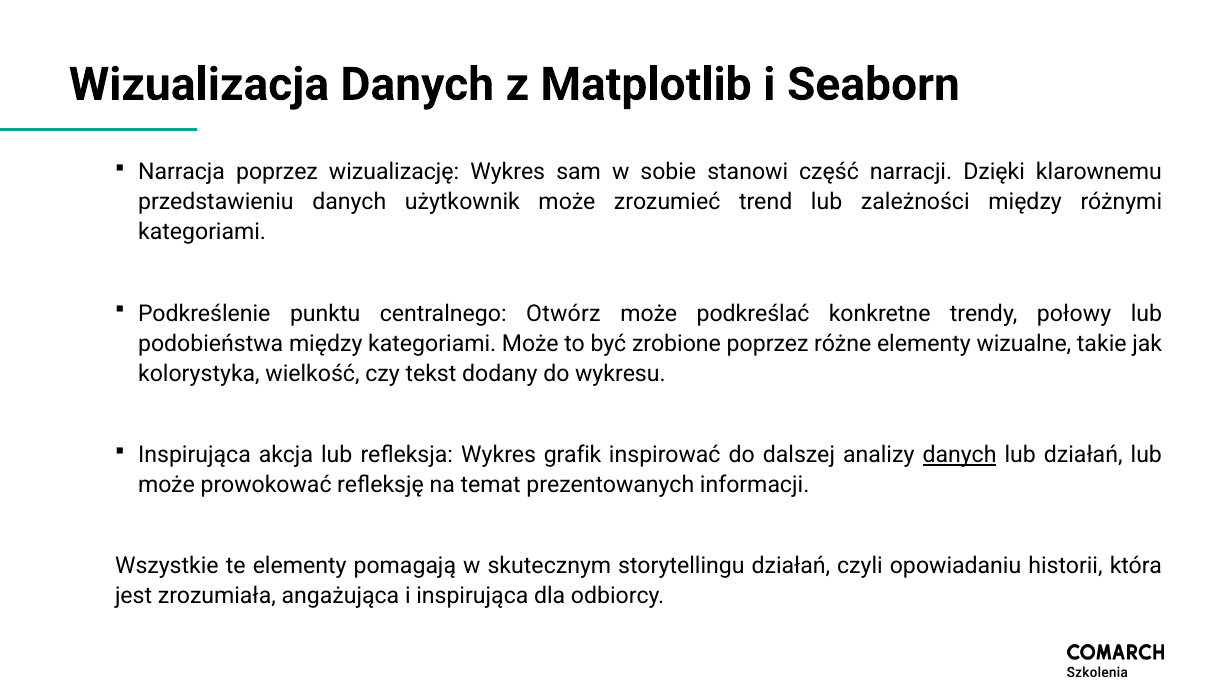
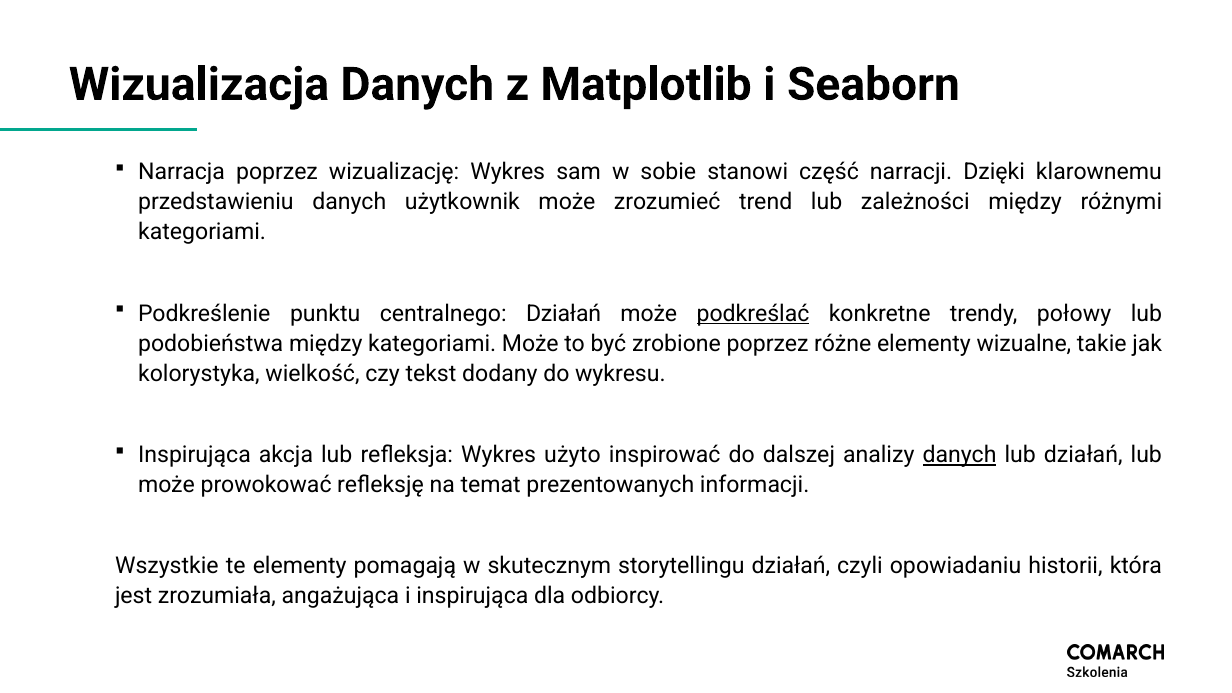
centralnego Otwórz: Otwórz -> Działań (564, 314)
podkreślać underline: none -> present (753, 314)
grafik: grafik -> użyto (572, 455)
